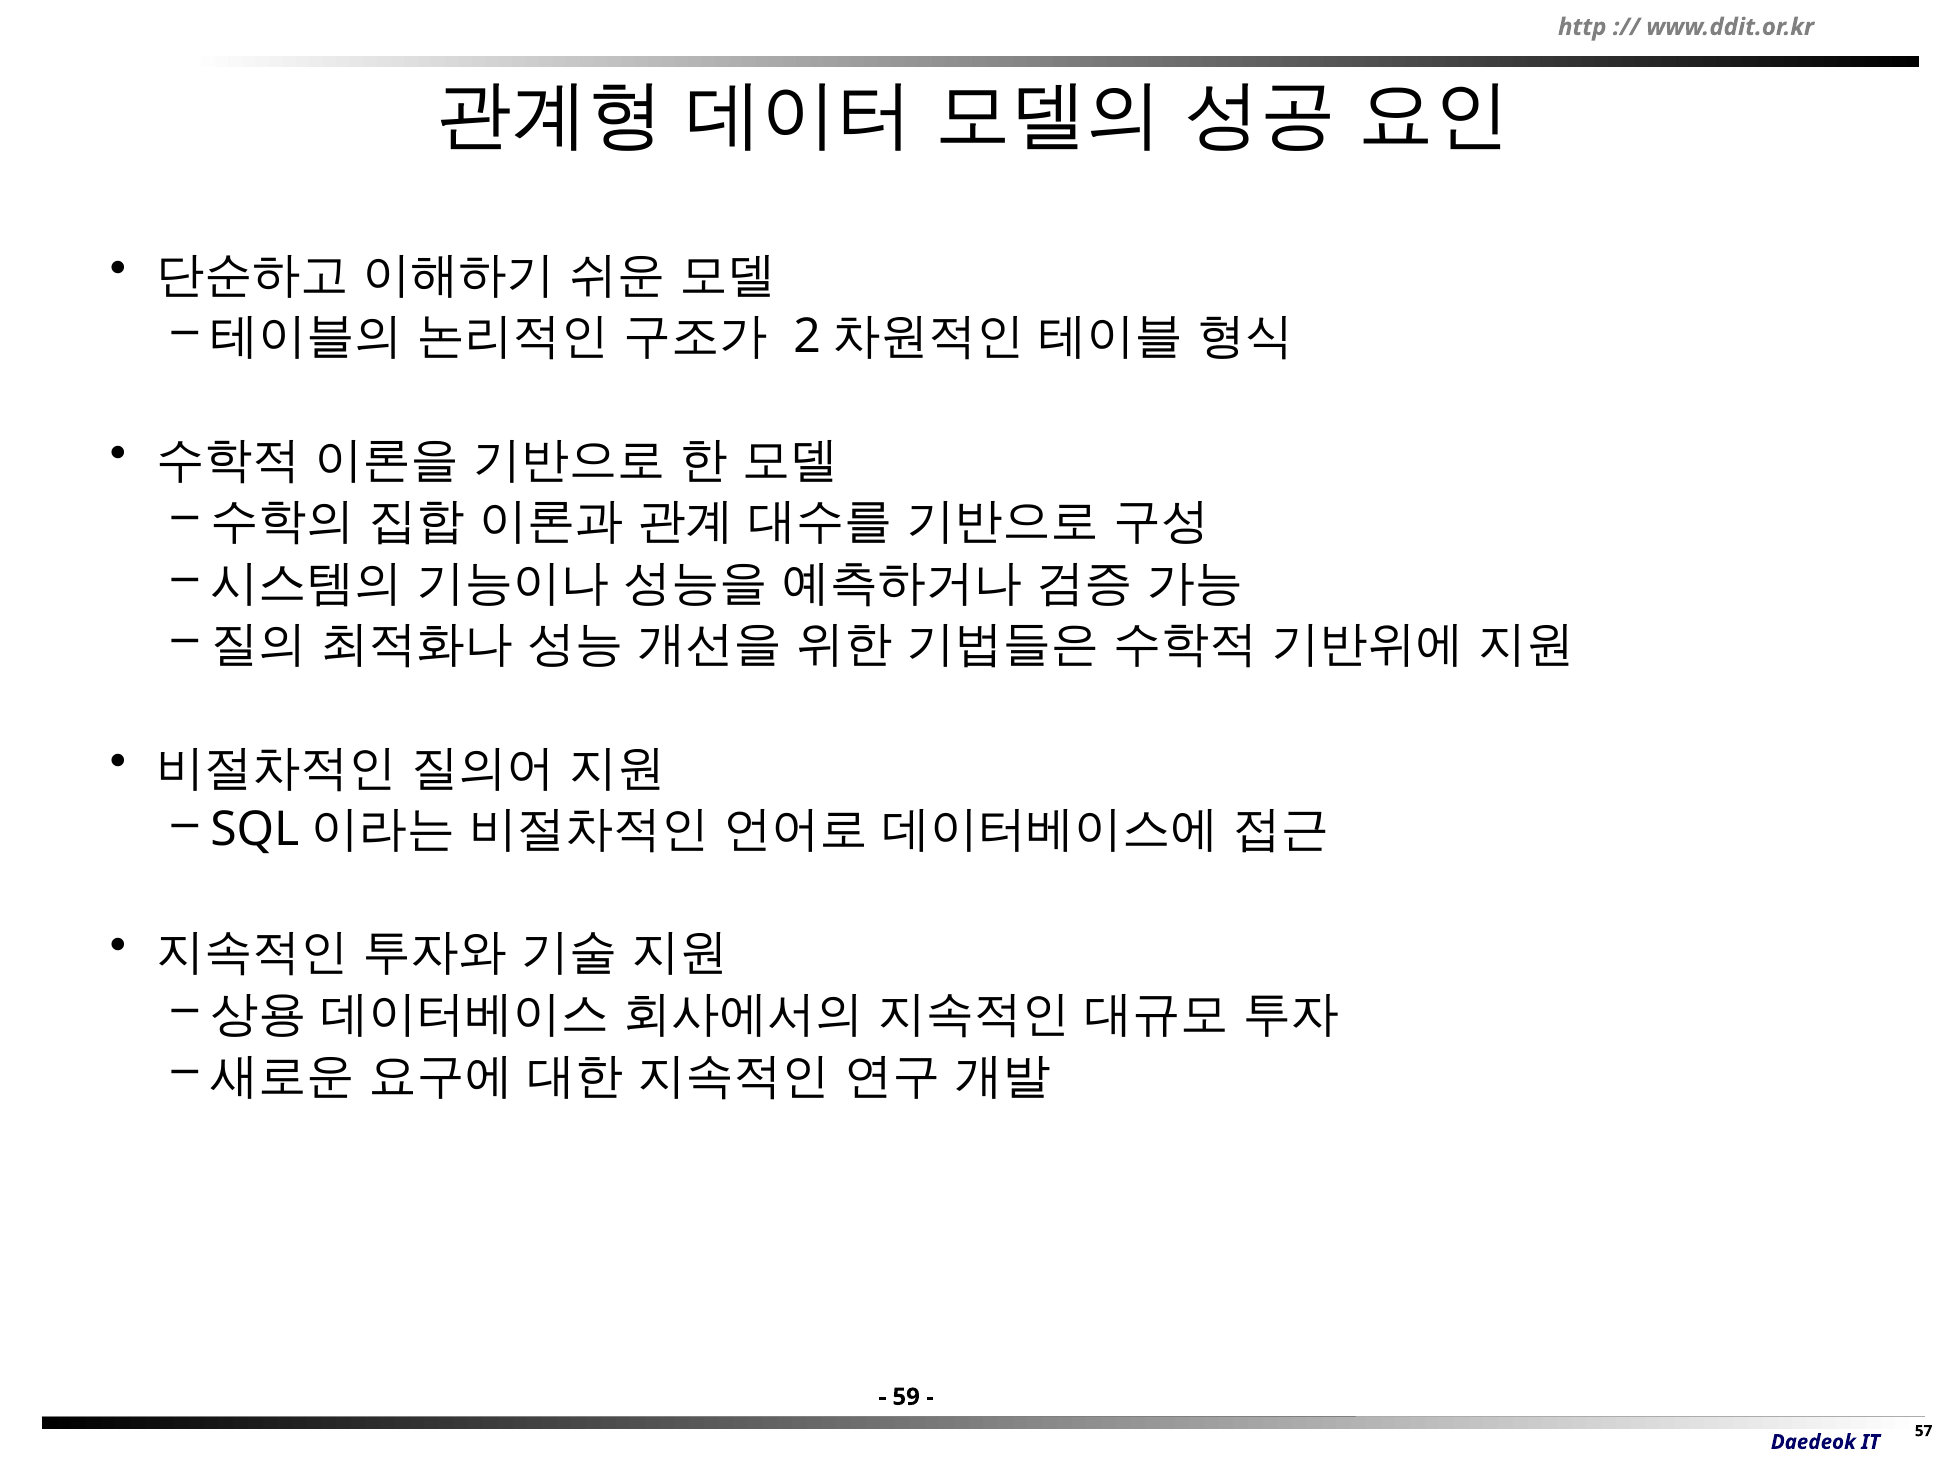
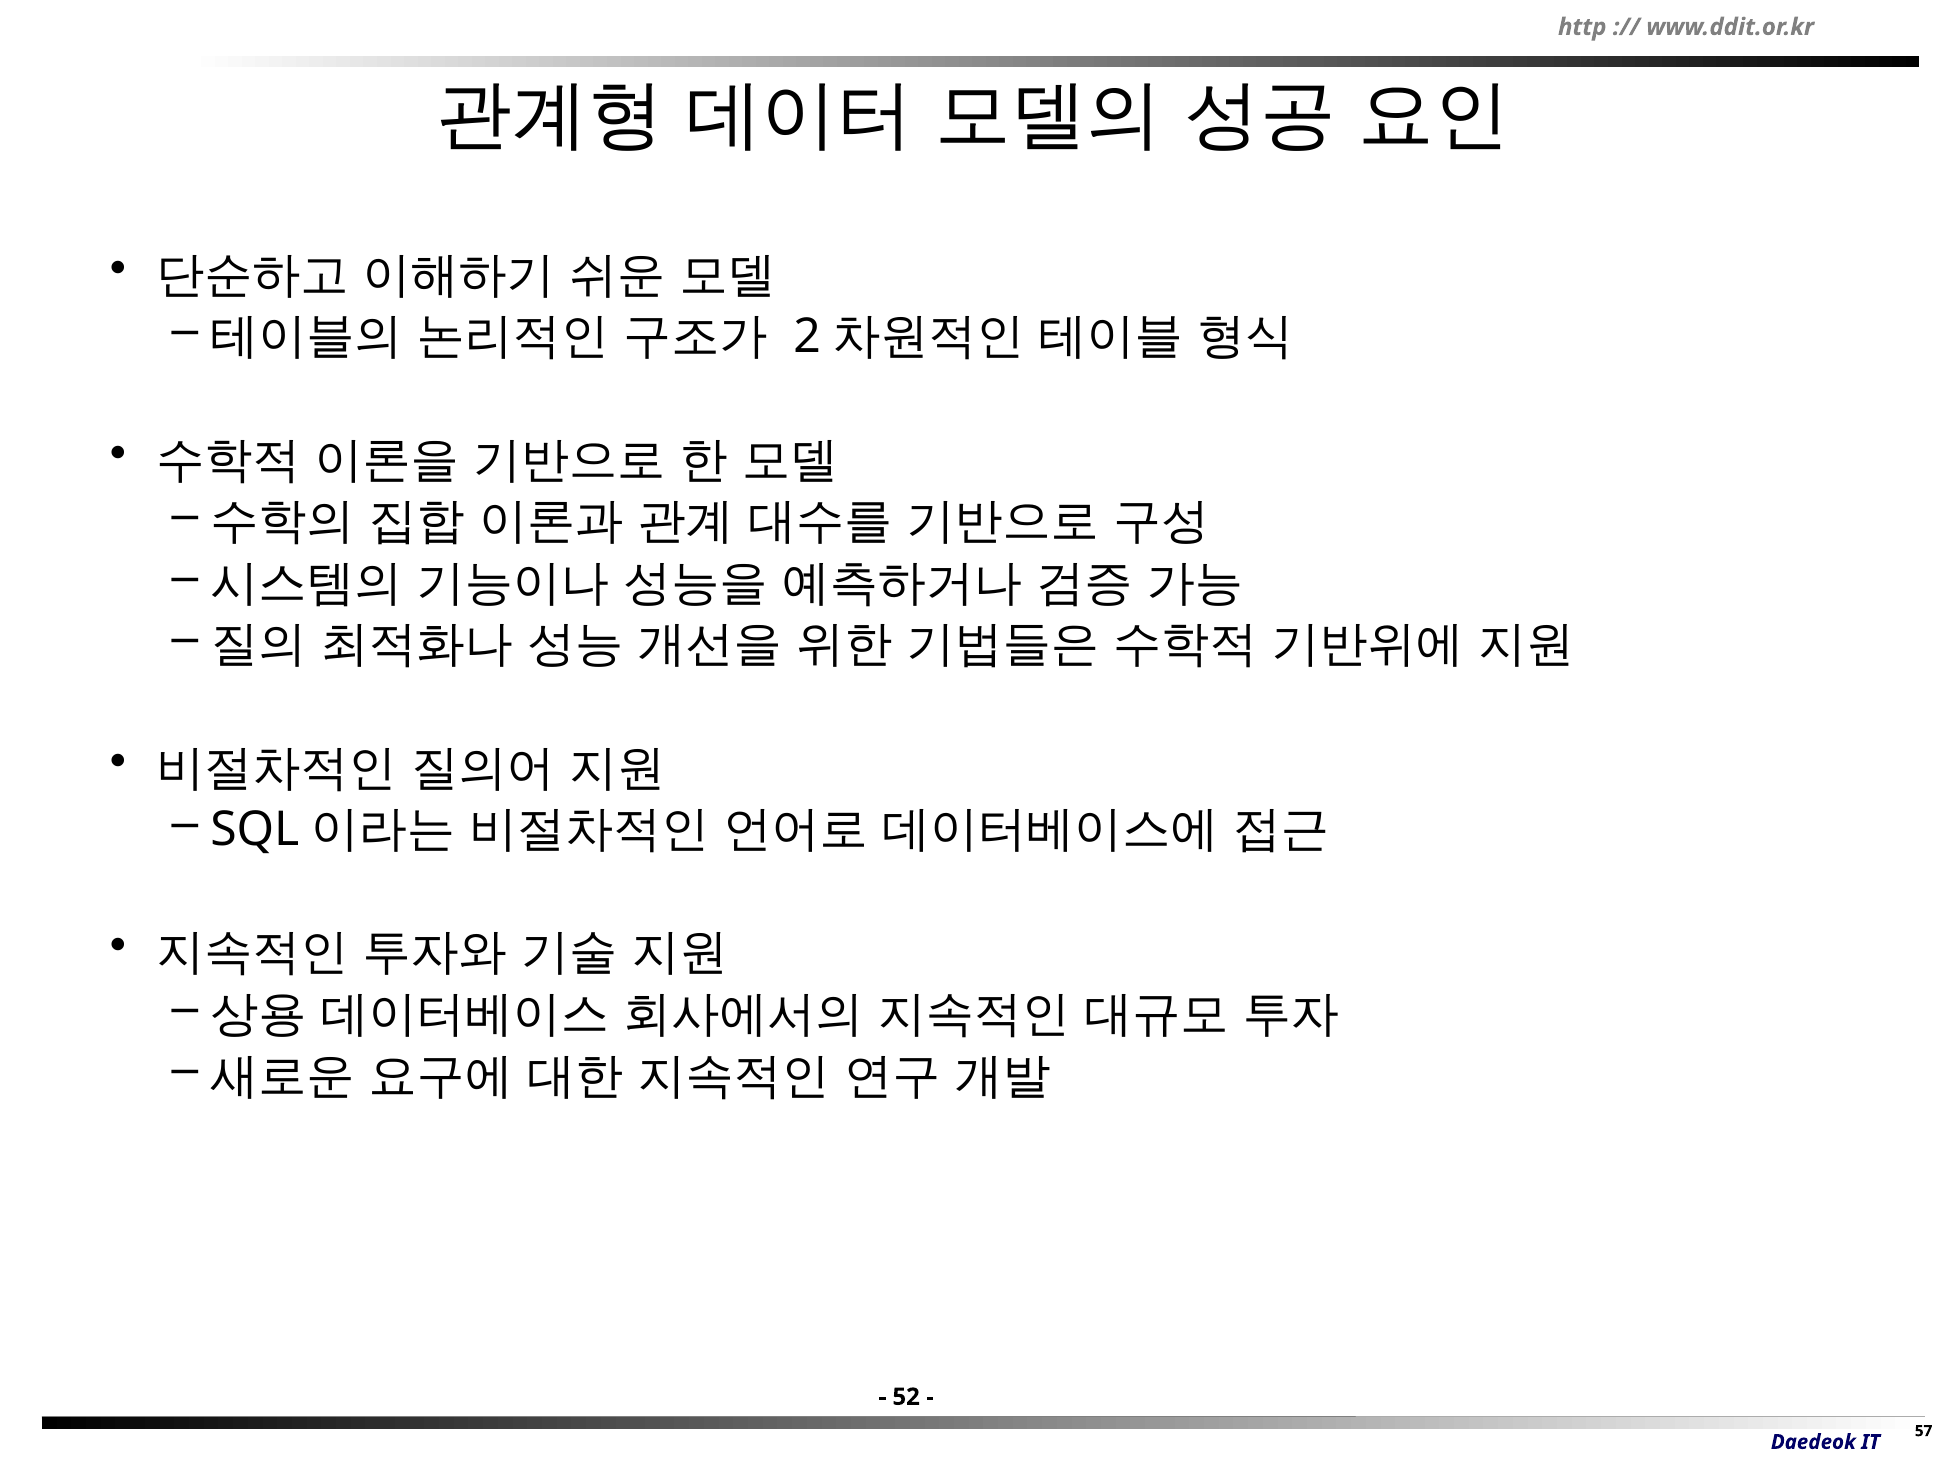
59: 59 -> 52 (906, 1397)
